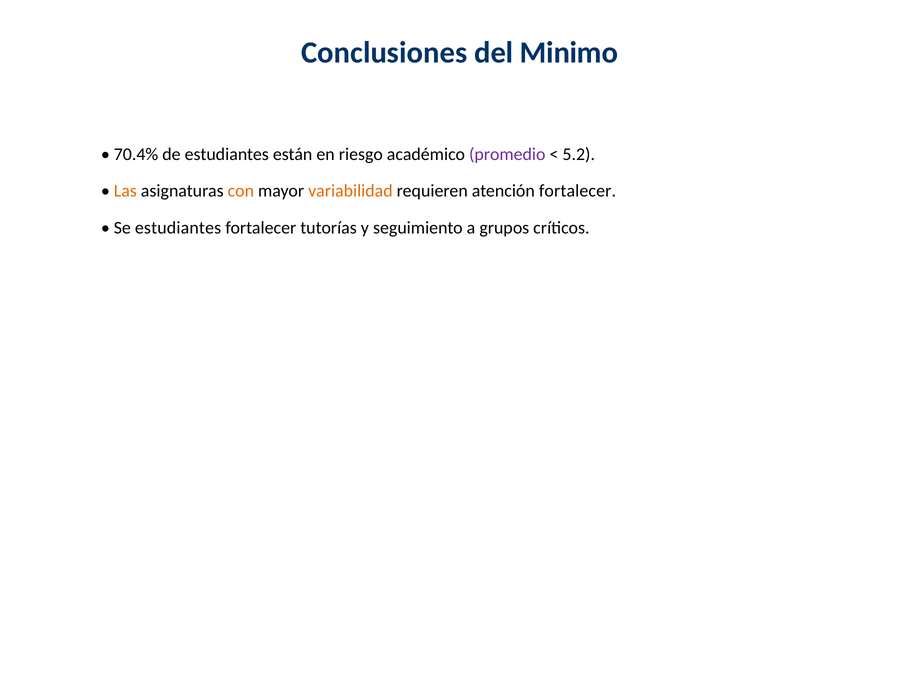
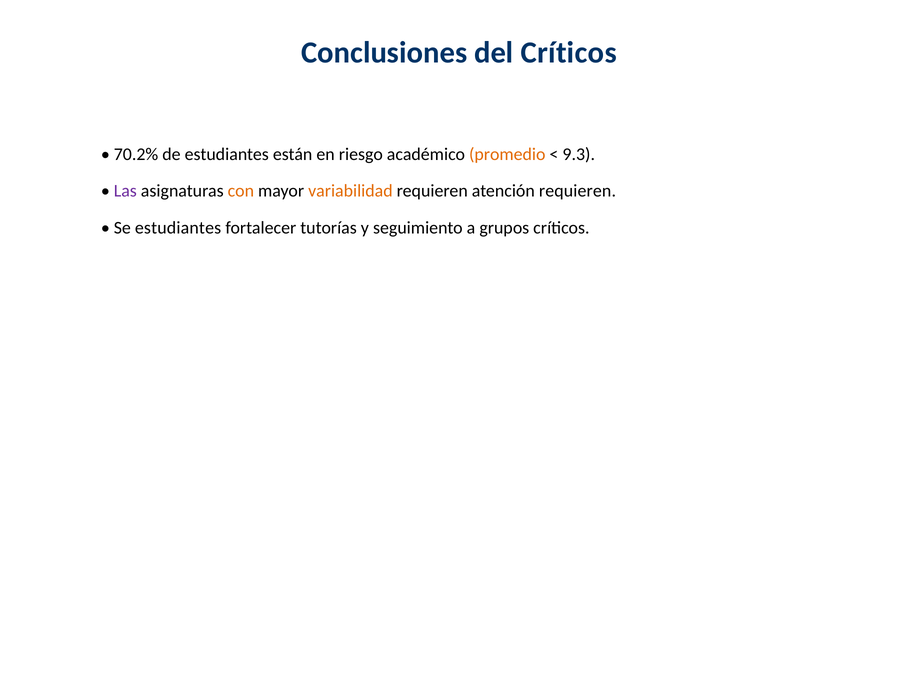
del Minimo: Minimo -> Críticos (569, 53)
70.4%: 70.4% -> 70.2% (136, 154)
promedio colour: purple -> orange (507, 154)
5.2: 5.2 -> 9.3 (579, 154)
Las colour: orange -> purple (125, 191)
atención fortalecer: fortalecer -> requieren (577, 191)
